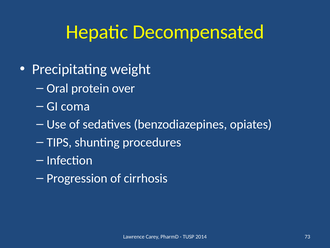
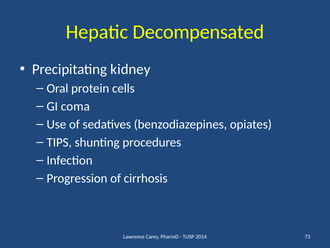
weight: weight -> kidney (130, 69)
over: over -> cells (123, 88)
